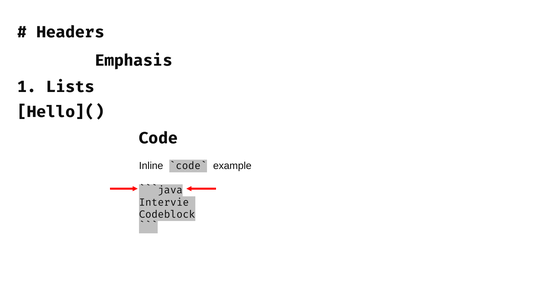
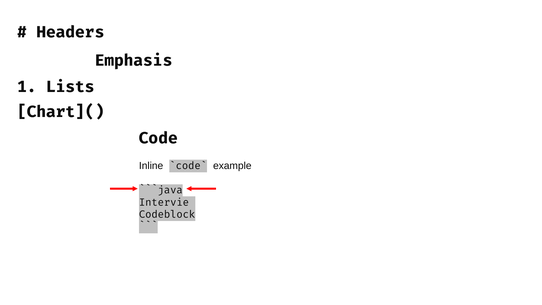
Hello](: Hello]( -> Chart]( (61, 112)
